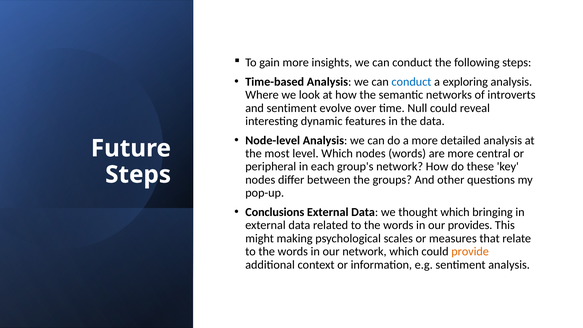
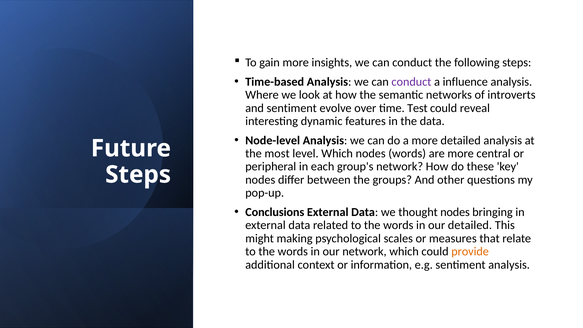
conduct colour: blue -> purple (411, 82)
exploring: exploring -> influence (465, 82)
Null: Null -> Test (417, 108)
thought which: which -> nodes (455, 212)
our provides: provides -> detailed (470, 225)
